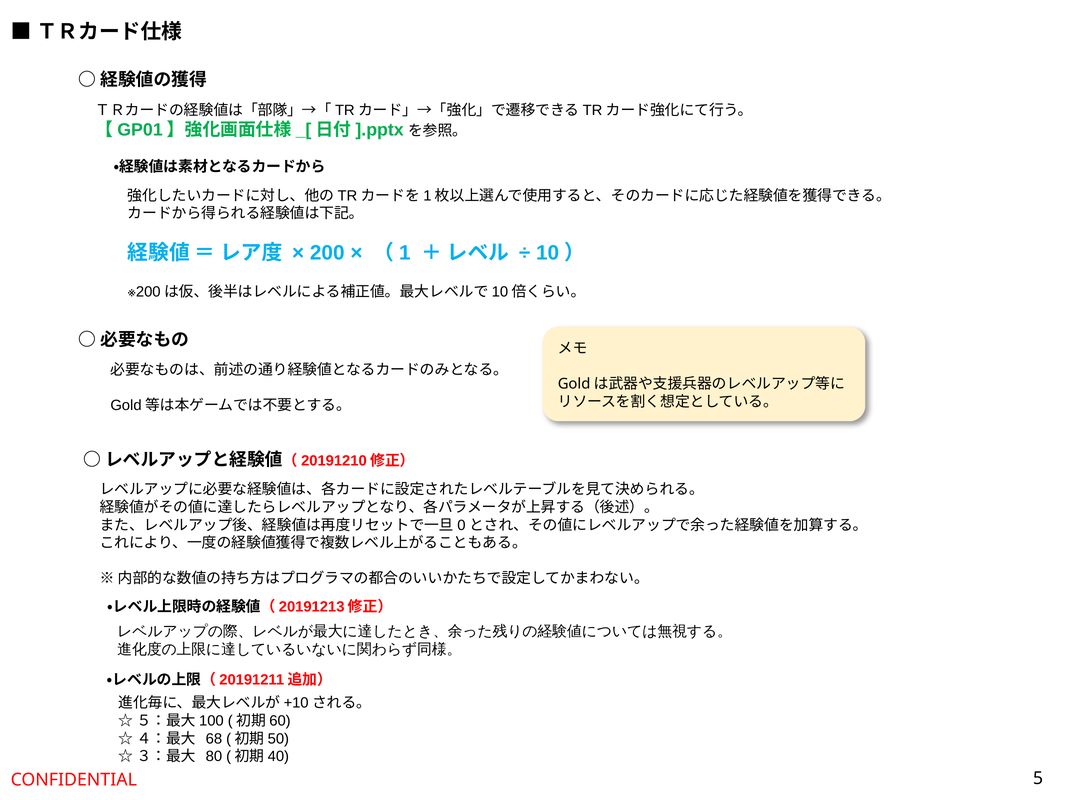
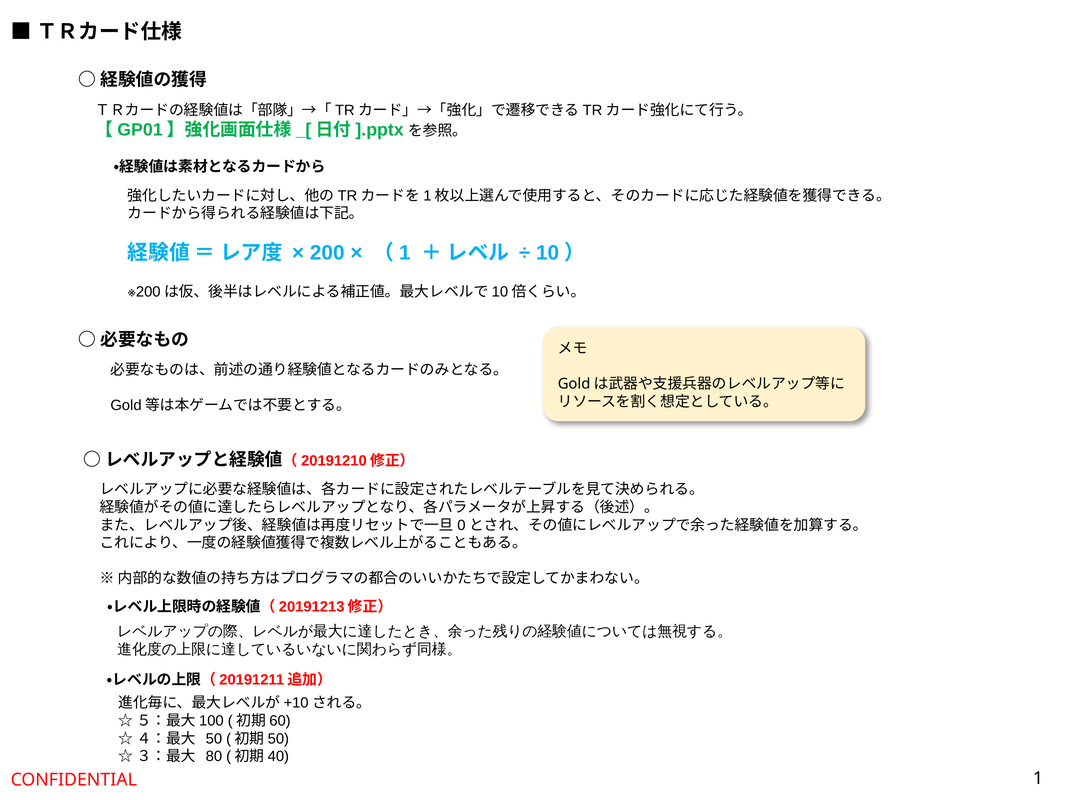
68: 68 -> 50 (214, 739)
5: 5 -> 1 (1038, 779)
